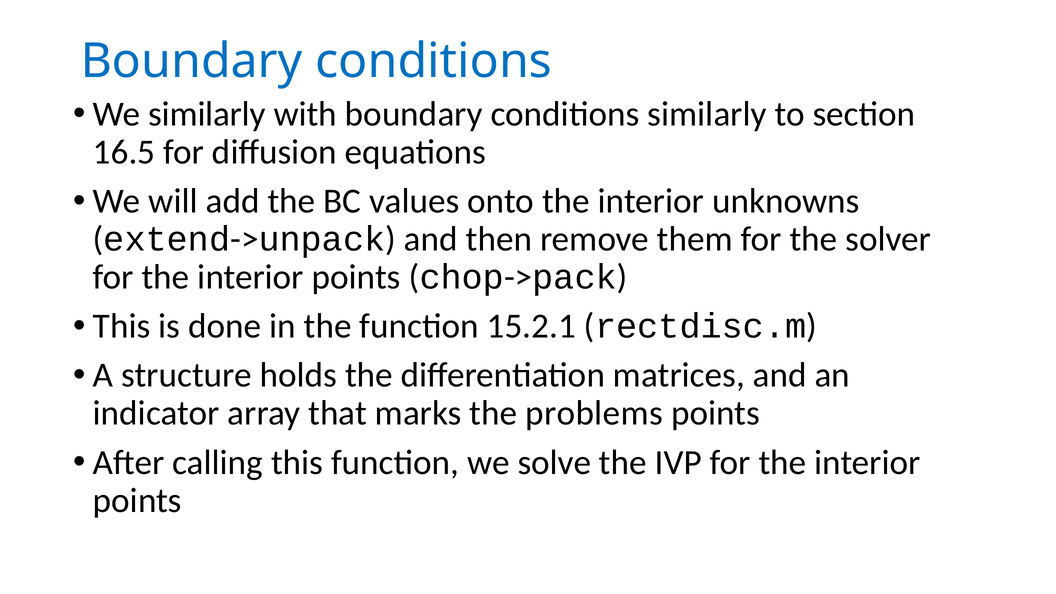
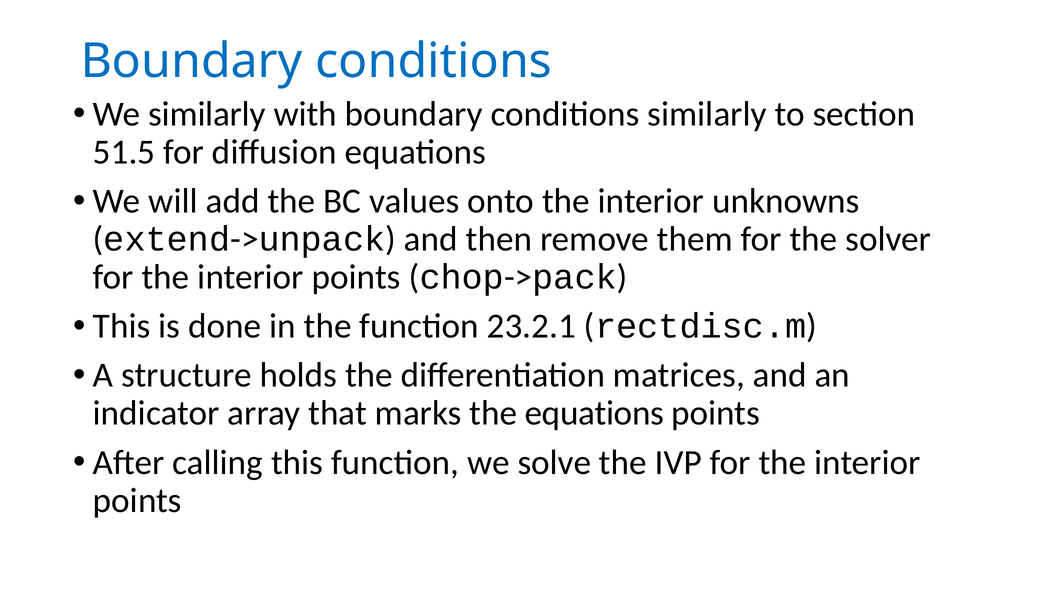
16.5: 16.5 -> 51.5 (124, 152)
15.2.1: 15.2.1 -> 23.2.1 (531, 326)
the problems: problems -> equations (594, 413)
